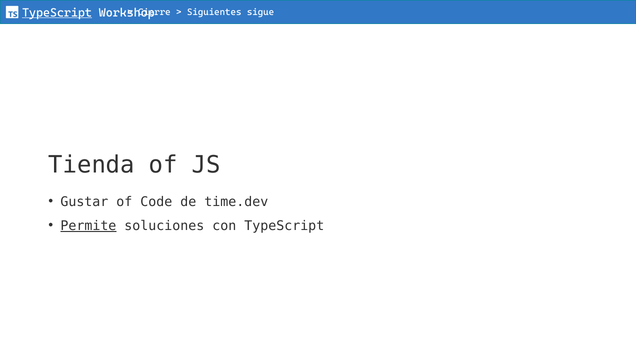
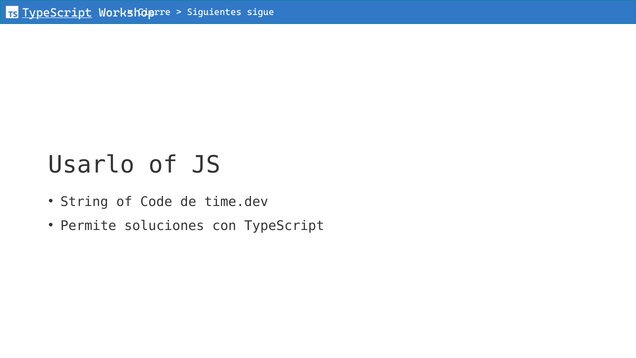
Tienda: Tienda -> Usarlo (92, 165)
Gustar: Gustar -> String (84, 202)
Permite underline: present -> none (88, 226)
